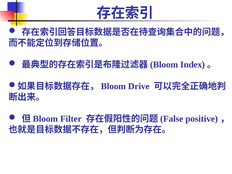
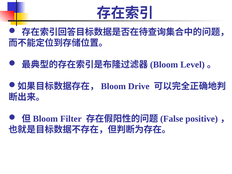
Index: Index -> Level (193, 65)
